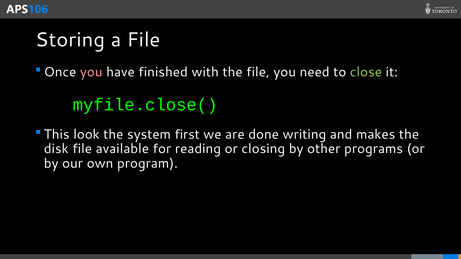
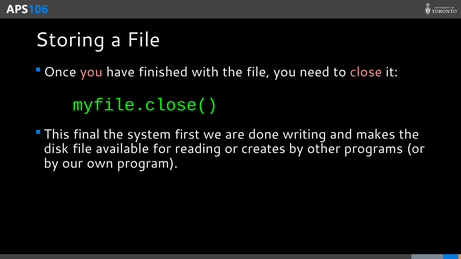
close colour: light green -> pink (366, 72)
look: look -> final (86, 134)
closing: closing -> creates (263, 149)
